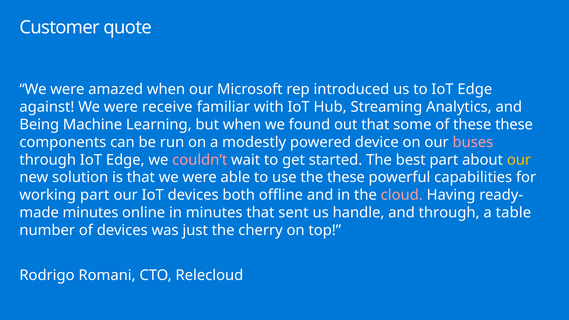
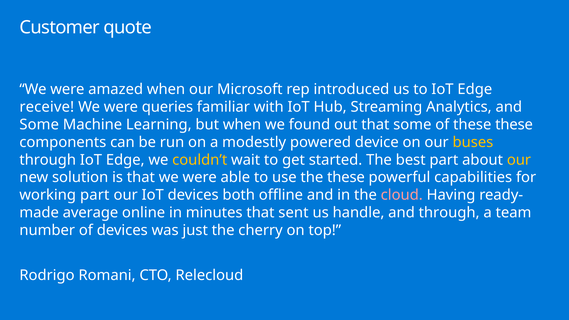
against: against -> receive (47, 107)
receive: receive -> queries (167, 107)
Being: Being -> Some (39, 125)
buses colour: pink -> yellow (473, 142)
couldn’t colour: pink -> yellow (200, 160)
minutes: minutes -> average (90, 213)
table: table -> team (514, 213)
